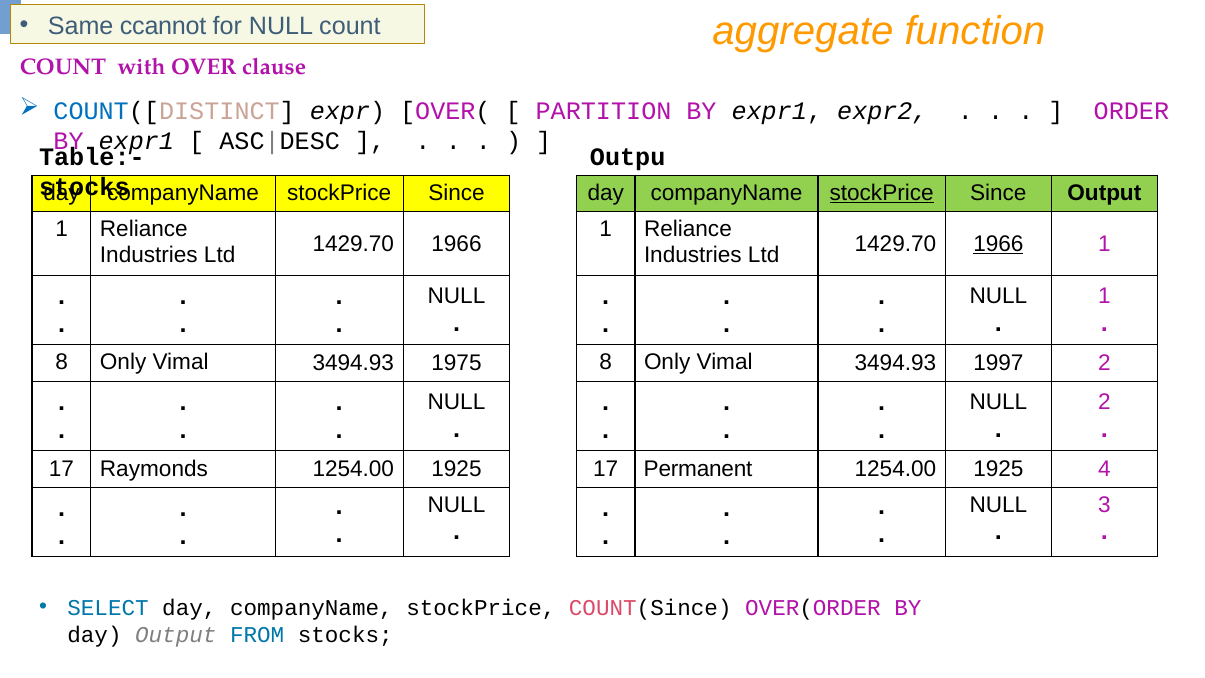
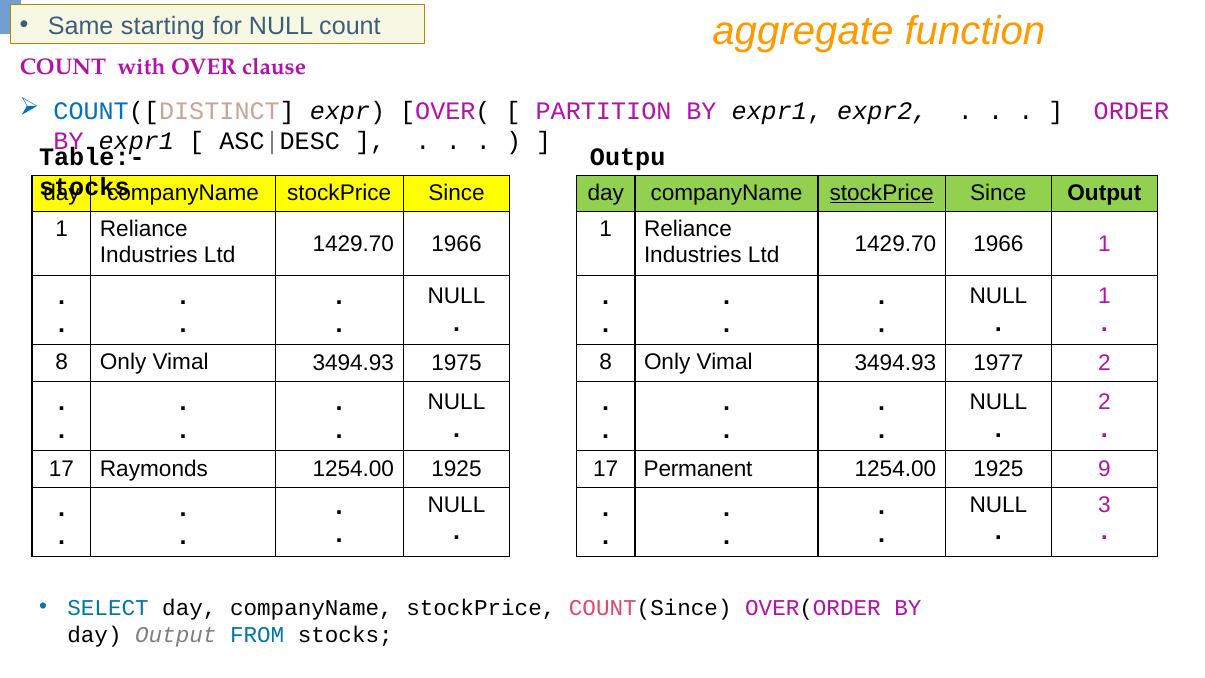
ccannot: ccannot -> starting (163, 26)
1966 underline: present -> none (998, 244)
1997: 1997 -> 1977 (998, 363)
4: 4 -> 9 (1105, 469)
